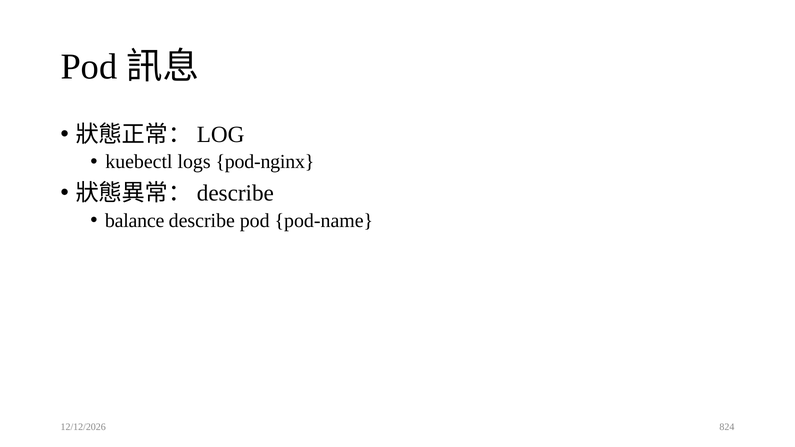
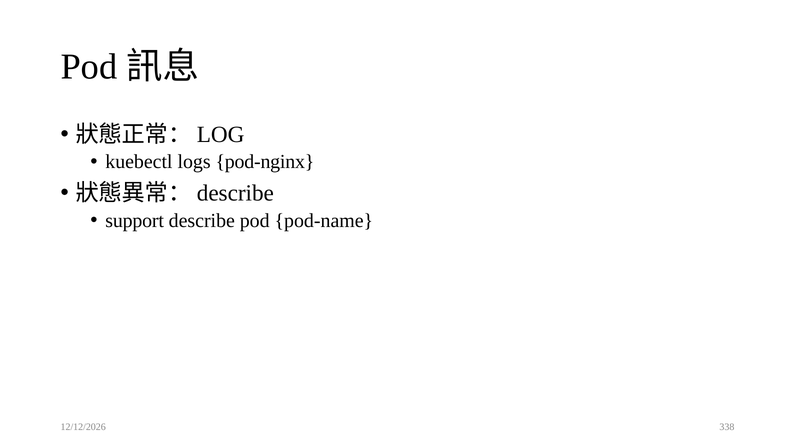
balance: balance -> support (135, 221)
824: 824 -> 338 (727, 427)
